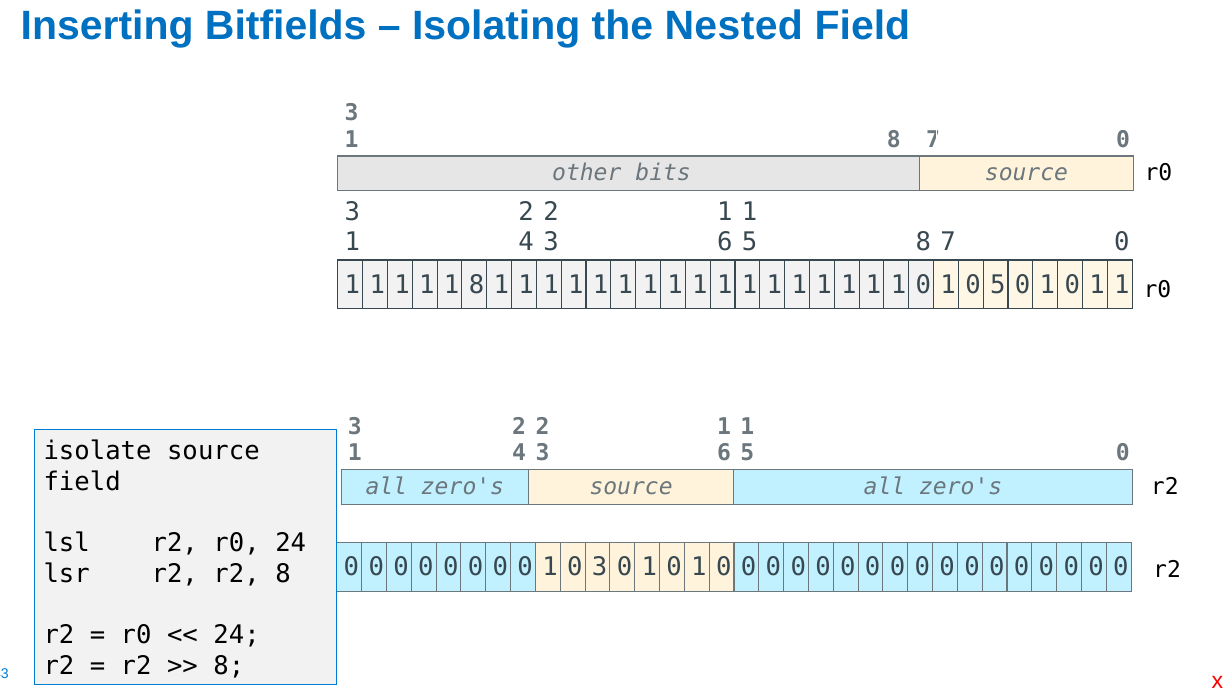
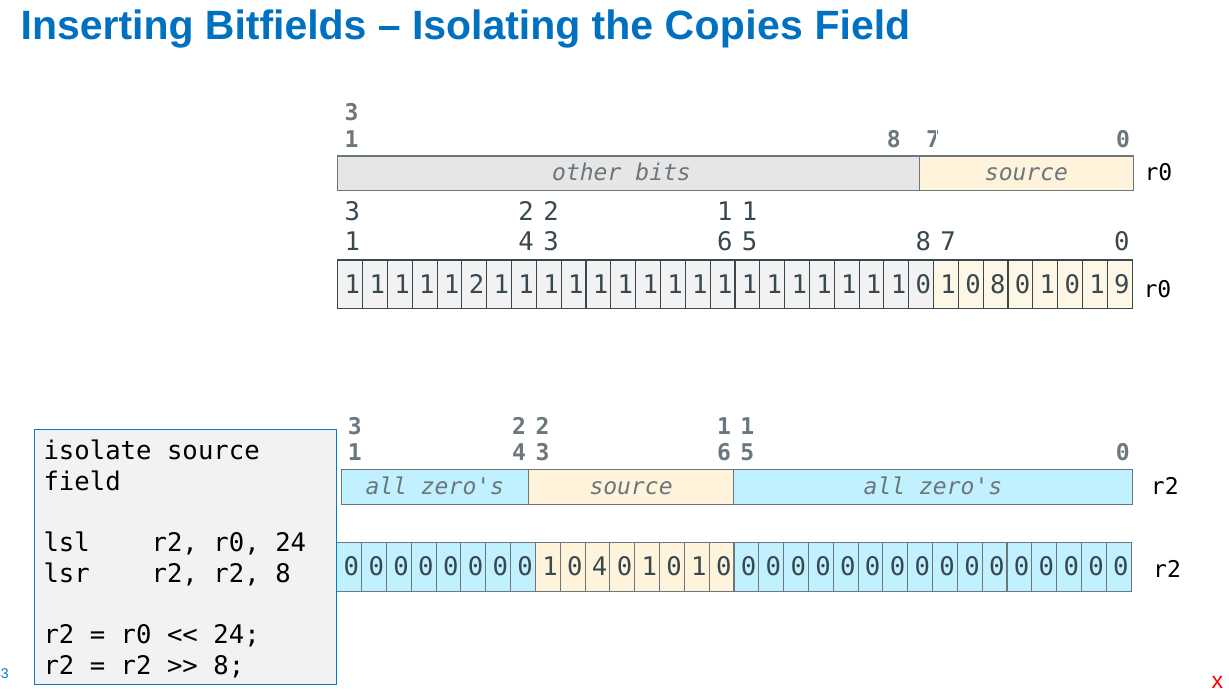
Nested: Nested -> Copies (734, 26)
1 1 8: 8 -> 2 (477, 285)
0 5: 5 -> 8 (998, 285)
1 0 1 1: 1 -> 9 (1122, 285)
1 0 3: 3 -> 4 (600, 567)
